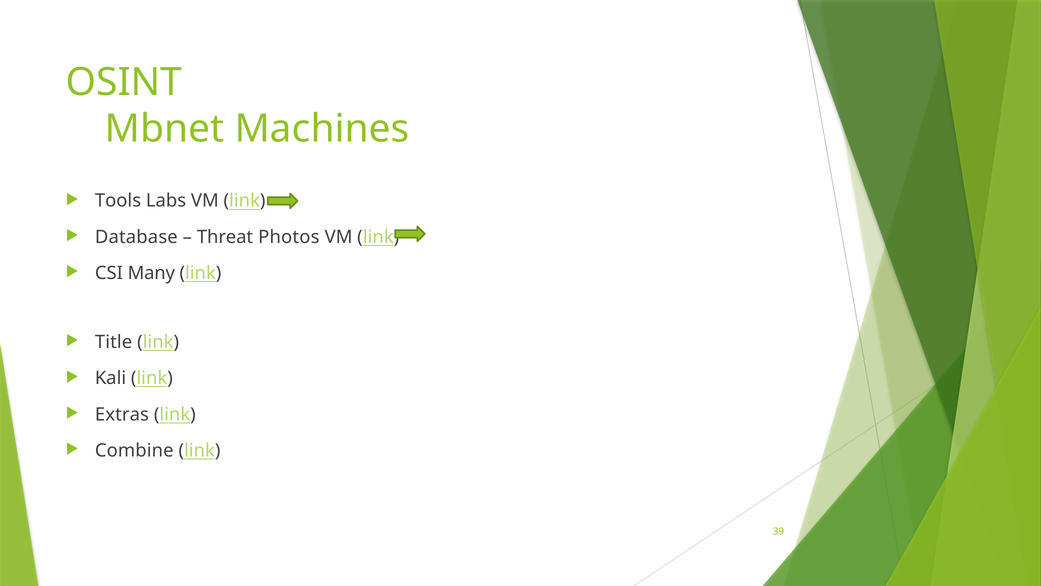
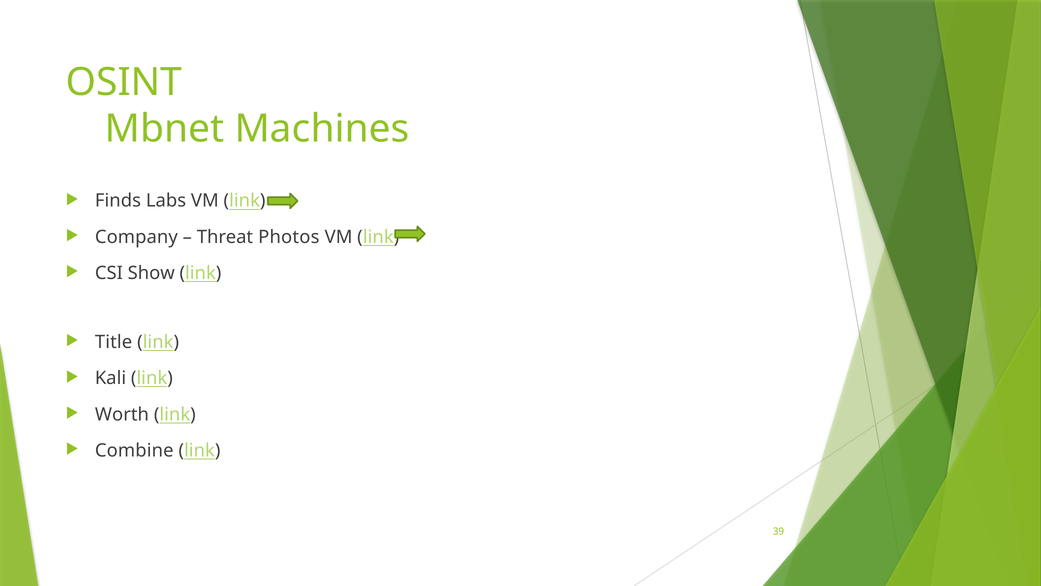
Tools: Tools -> Finds (118, 201)
Database: Database -> Company (136, 237)
Many: Many -> Show (151, 273)
Extras: Extras -> Worth (122, 414)
